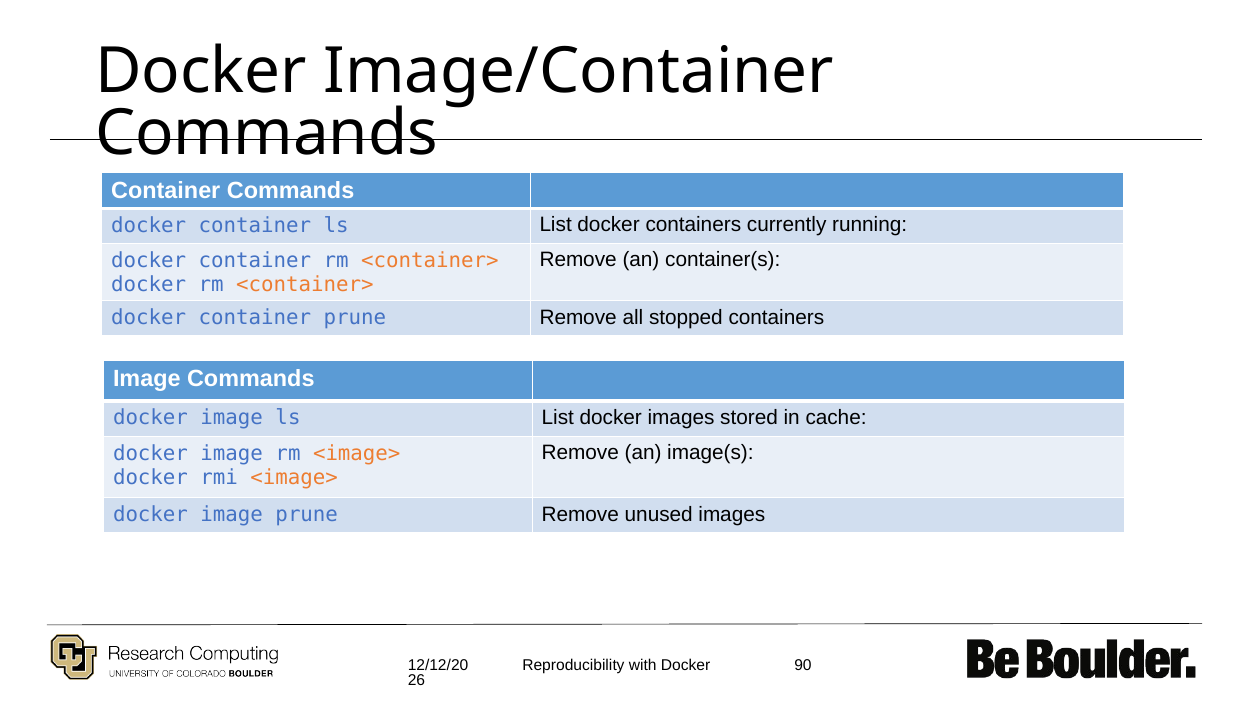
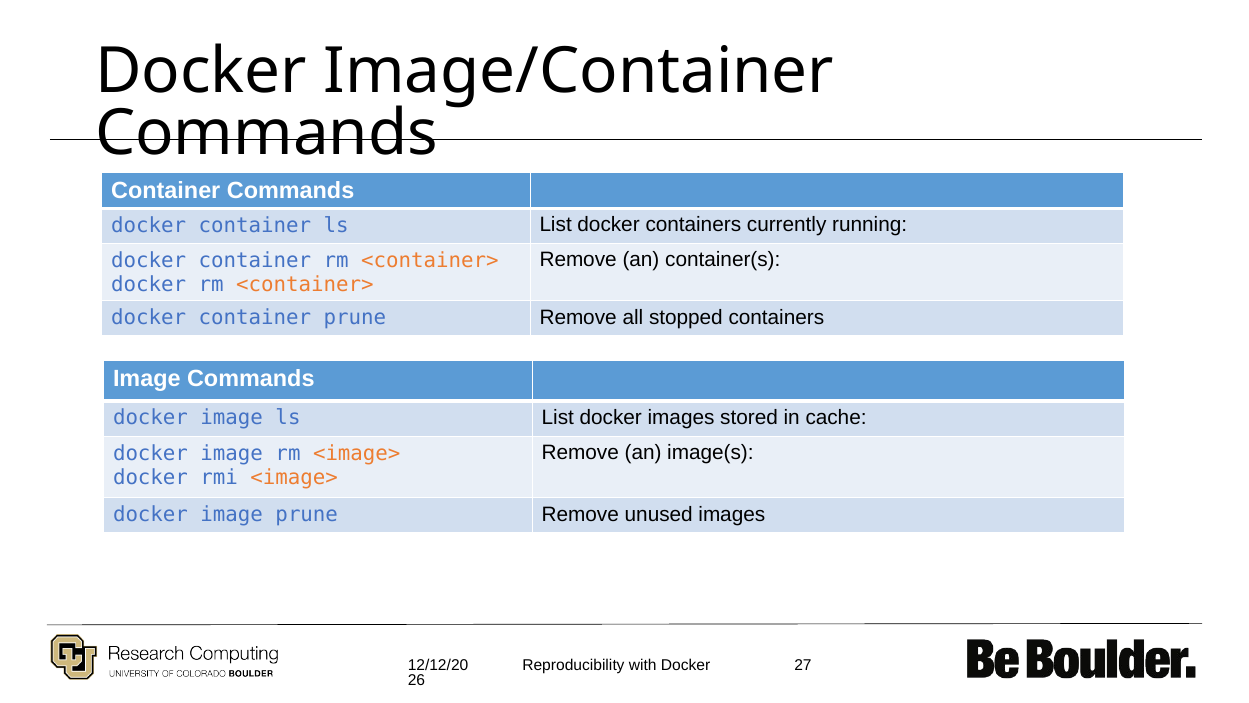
90: 90 -> 27 (803, 665)
